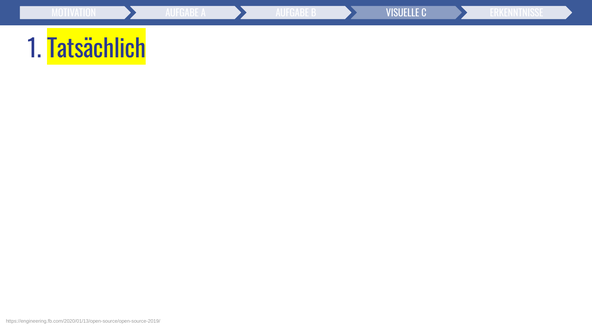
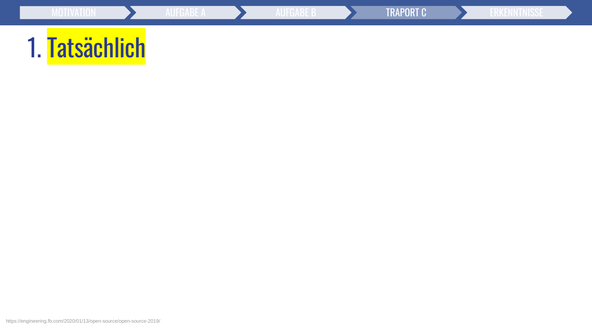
VISUELLE: VISUELLE -> TRAPORT (403, 13)
